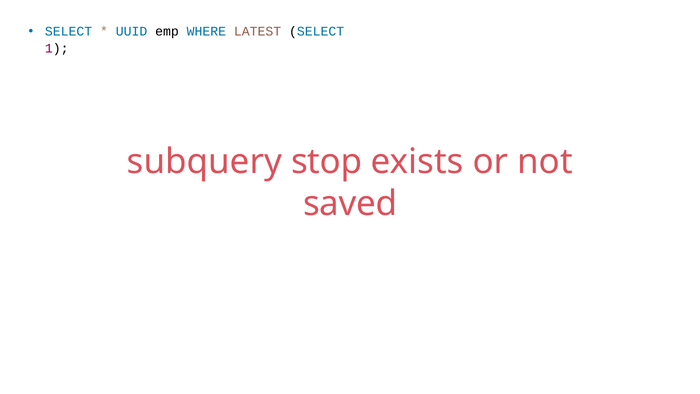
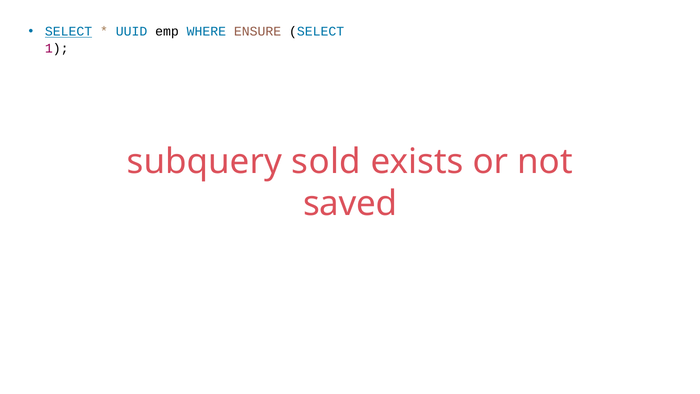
SELECT underline: none -> present (69, 32)
LATEST: LATEST -> ENSURE (258, 32)
stop: stop -> sold (326, 162)
